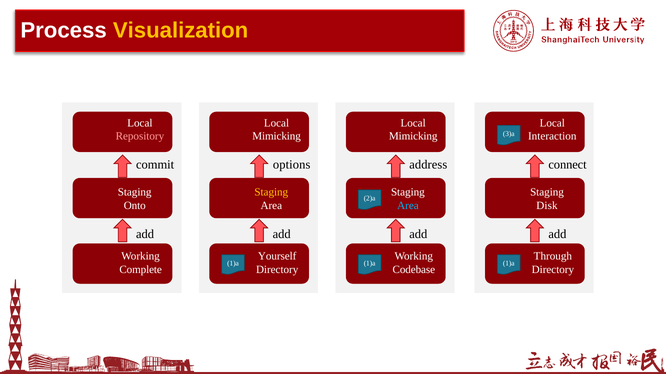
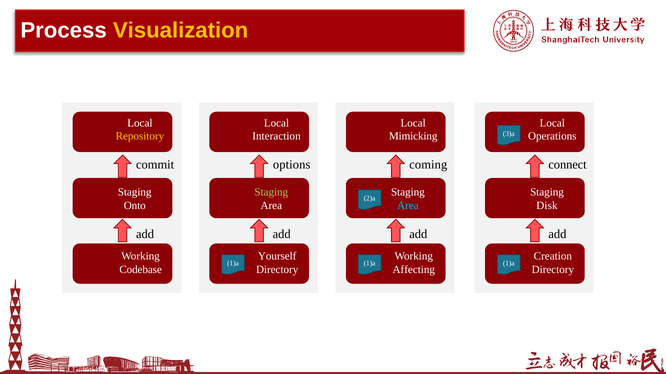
Repository colour: pink -> yellow (140, 137)
Mimicking: Mimicking -> Interaction (277, 137)
Interaction: Interaction -> Operations (552, 137)
address: address -> coming (428, 165)
Staging colour: yellow -> light green (271, 192)
Through: Through -> Creation (553, 257)
Complete: Complete -> Codebase (141, 270)
Codebase: Codebase -> Affecting (414, 270)
